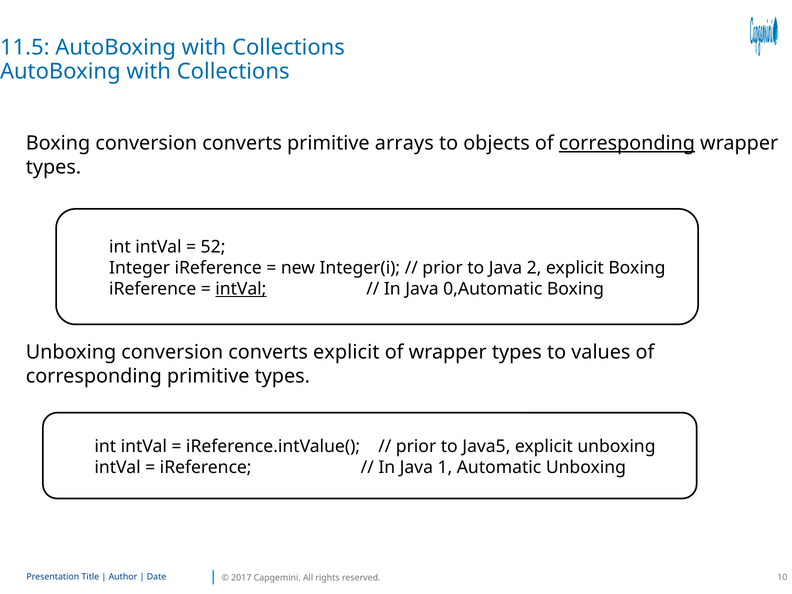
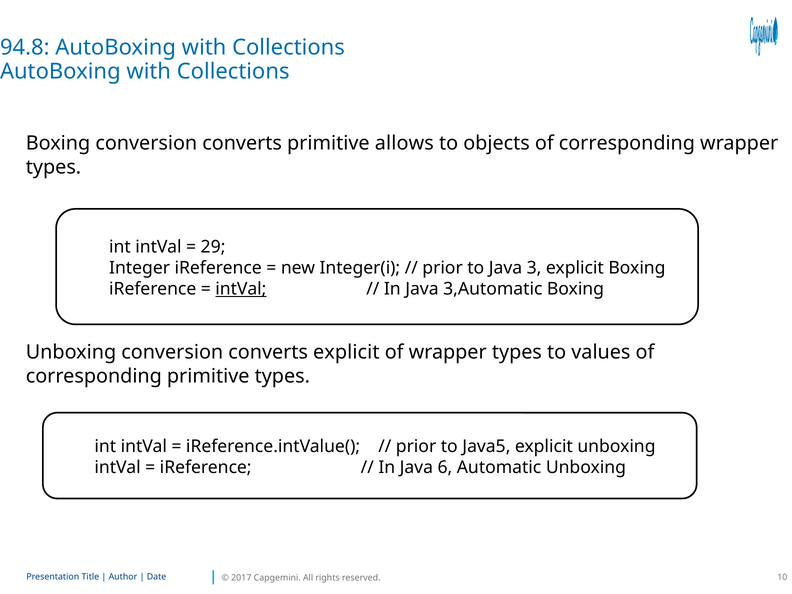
11.5: 11.5 -> 94.8 (25, 48)
arrays: arrays -> allows (404, 143)
corresponding underline: present -> none (627, 143)
52: 52 -> 29 (213, 247)
2: 2 -> 3 (534, 268)
0,Automatic: 0,Automatic -> 3,Automatic (493, 289)
1: 1 -> 6 (445, 467)
